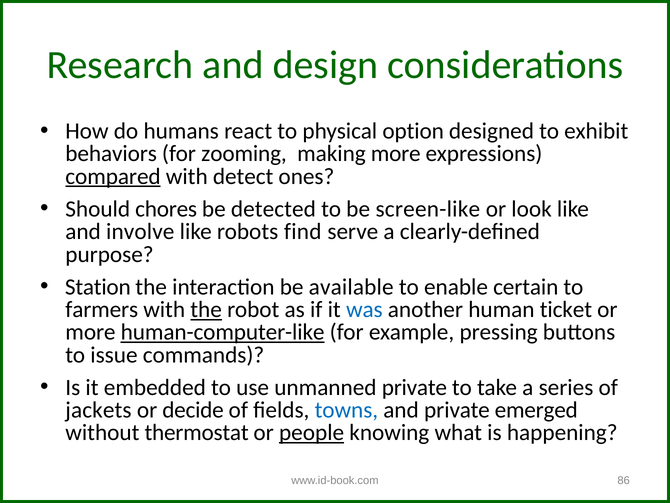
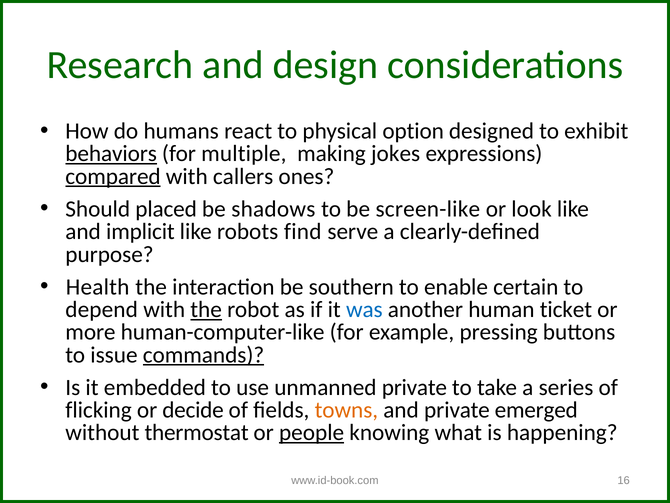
behaviors underline: none -> present (111, 154)
zooming: zooming -> multiple (244, 154)
making more: more -> jokes (396, 154)
detect: detect -> callers (243, 176)
chores: chores -> placed (166, 209)
detected: detected -> shadows (273, 209)
involve: involve -> implicit (140, 231)
Station: Station -> Health (98, 287)
available: available -> southern (351, 287)
farmers: farmers -> depend (102, 309)
human-computer-like underline: present -> none (223, 332)
commands underline: none -> present (203, 355)
jackets: jackets -> flicking (99, 410)
towns colour: blue -> orange (346, 410)
86: 86 -> 16 (624, 480)
